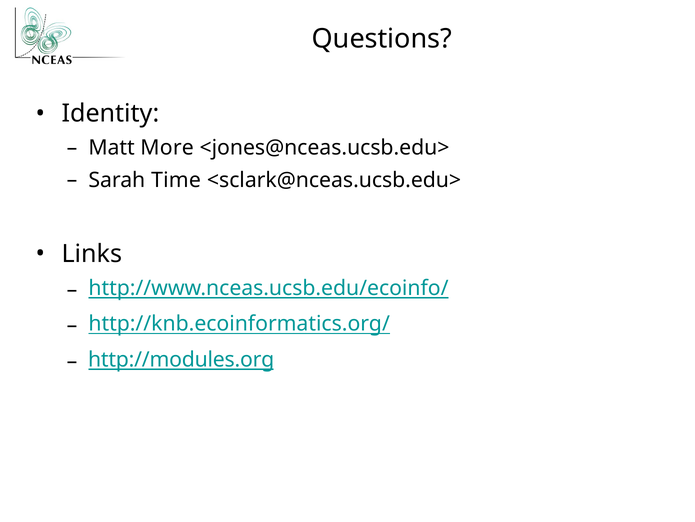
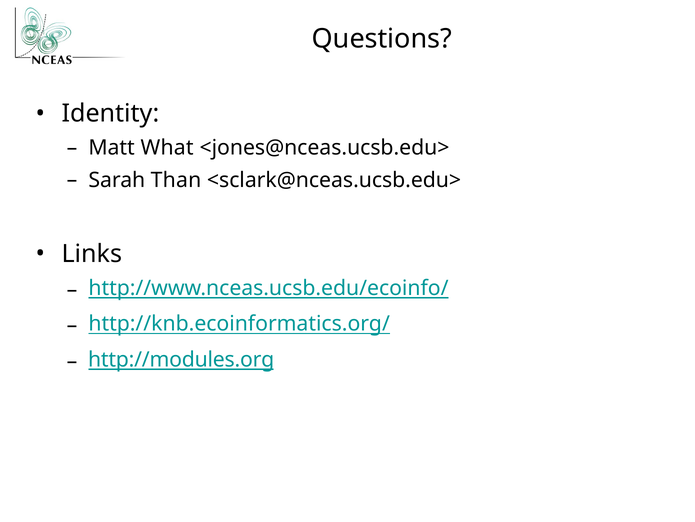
More: More -> What (167, 148)
Time: Time -> Than (176, 180)
